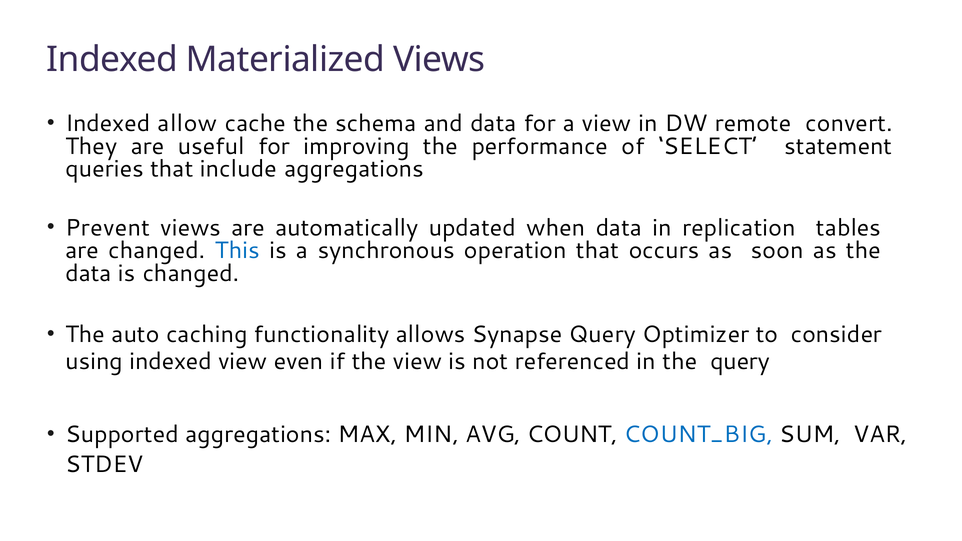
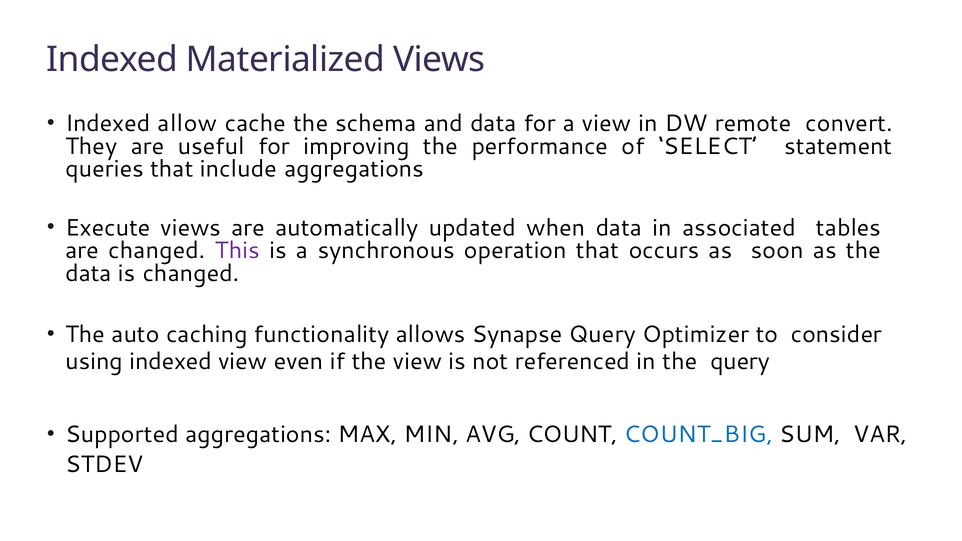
Prevent: Prevent -> Execute (108, 228)
replication: replication -> associated (739, 228)
This colour: blue -> purple (237, 251)
